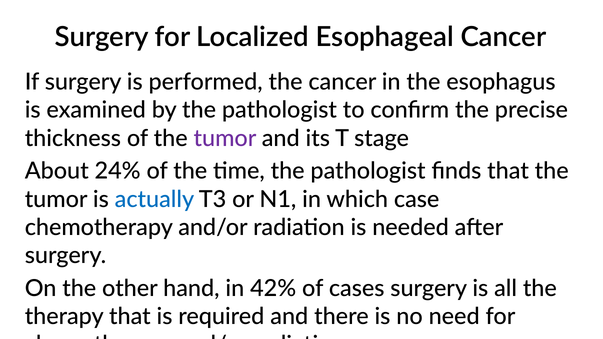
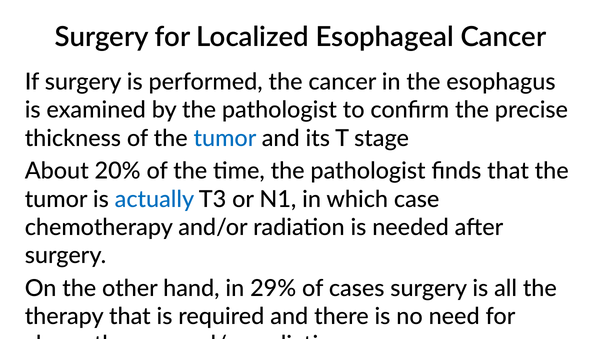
tumor colour: purple -> blue (225, 138)
24%: 24% -> 20% (118, 171)
42%: 42% -> 29% (273, 289)
